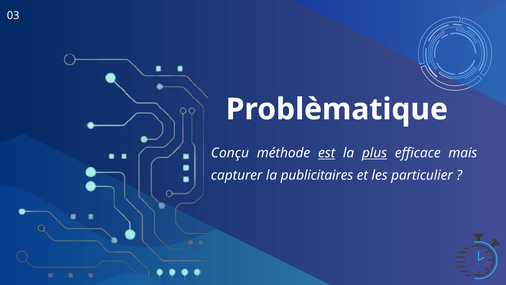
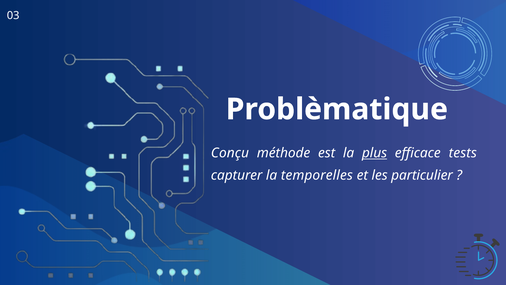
est underline: present -> none (327, 153)
mais: mais -> tests (463, 153)
publicitaires: publicitaires -> temporelles (317, 175)
